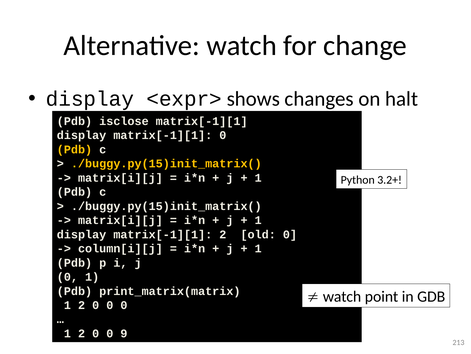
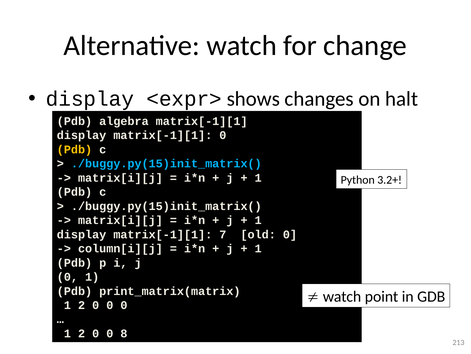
isclose: isclose -> algebra (124, 121)
./buggy.py(15)init_matrix( colour: yellow -> light blue (166, 163)
matrix[-1][1 2: 2 -> 7 (223, 234)
9: 9 -> 8 (124, 333)
